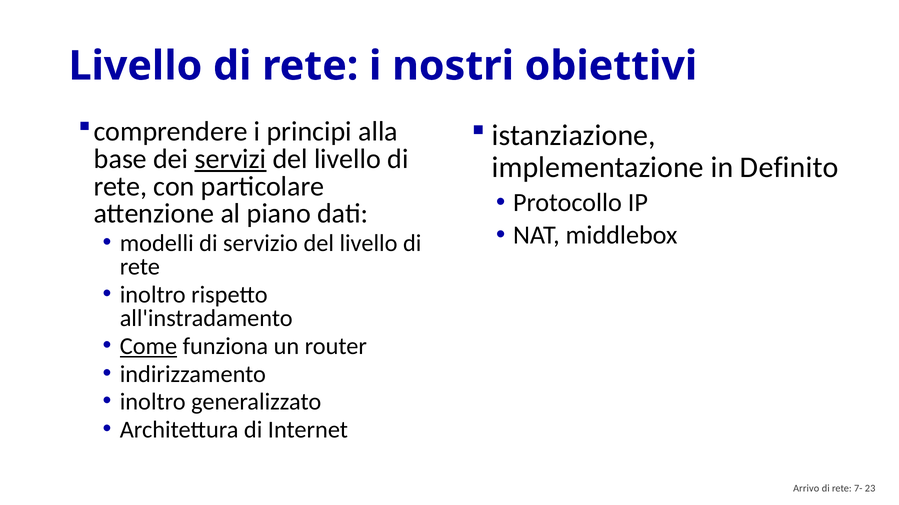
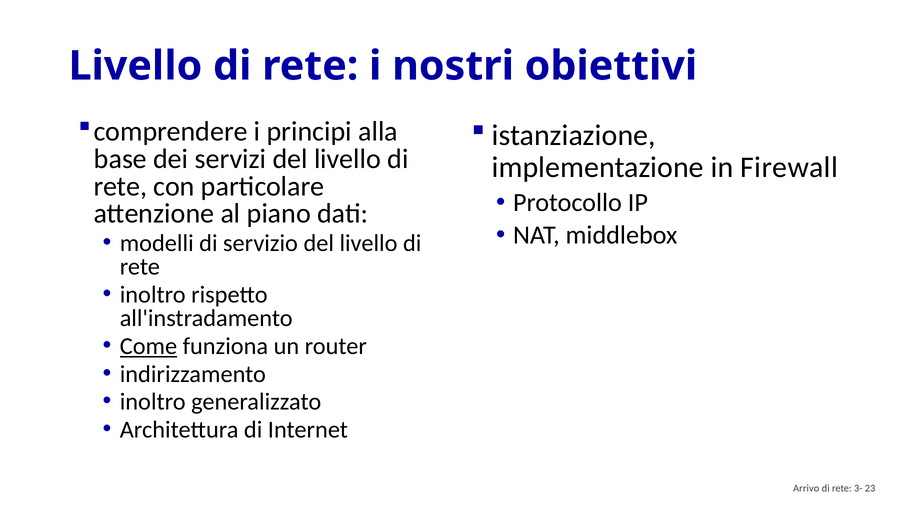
servizi underline: present -> none (230, 159)
Definito: Definito -> Firewall (789, 168)
7-: 7- -> 3- (858, 489)
